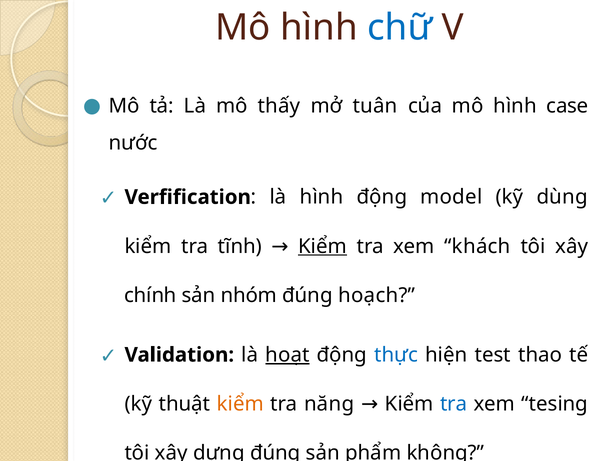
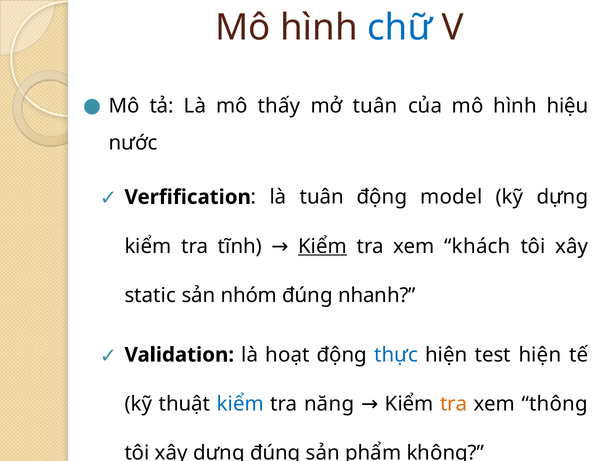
case: case -> hiệu (567, 106)
là hình: hình -> tuân (322, 197)
kỹ dùng: dùng -> dựng (562, 197)
chính: chính -> static (150, 296)
hoạch: hoạch -> nhanh (377, 296)
hoạt underline: present -> none (287, 355)
test thao: thao -> hiện (540, 355)
kiểm colour: orange -> blue (240, 404)
tra colour: blue -> orange (454, 404)
tesing: tesing -> thông (555, 404)
